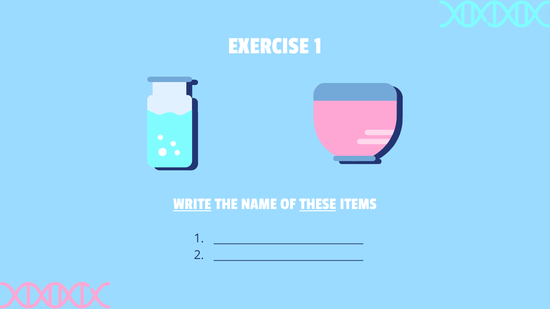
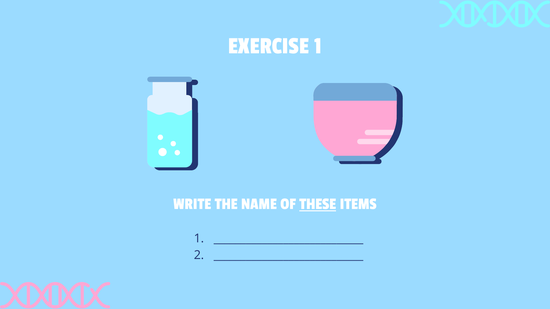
WRITE underline: present -> none (192, 204)
